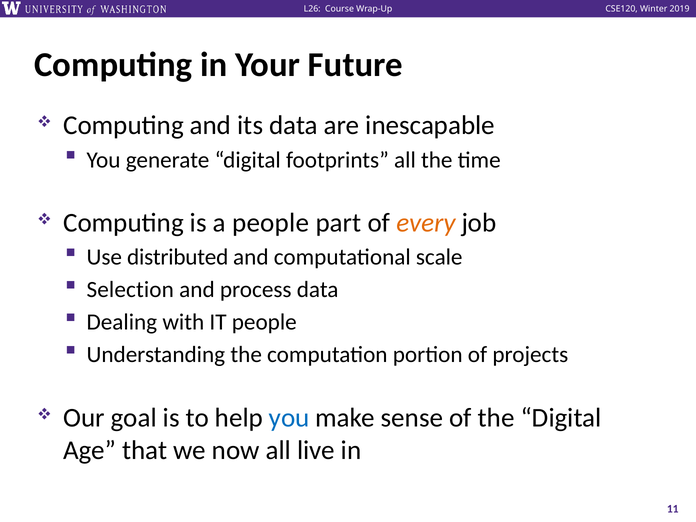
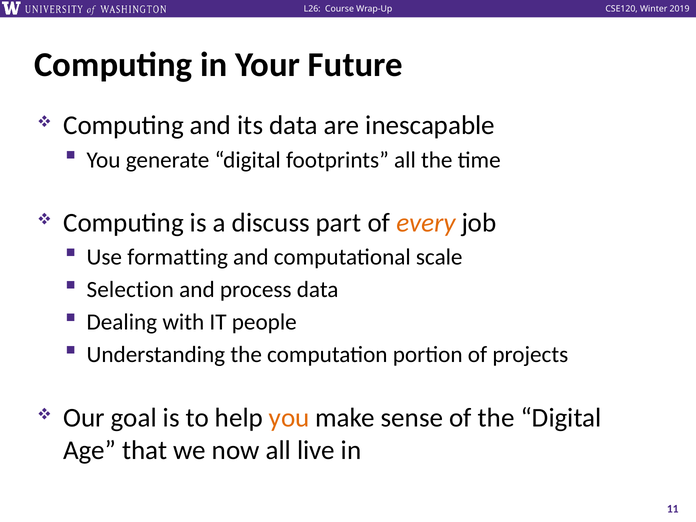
a people: people -> discuss (271, 223)
distributed: distributed -> formatting (178, 257)
you colour: blue -> orange (289, 418)
